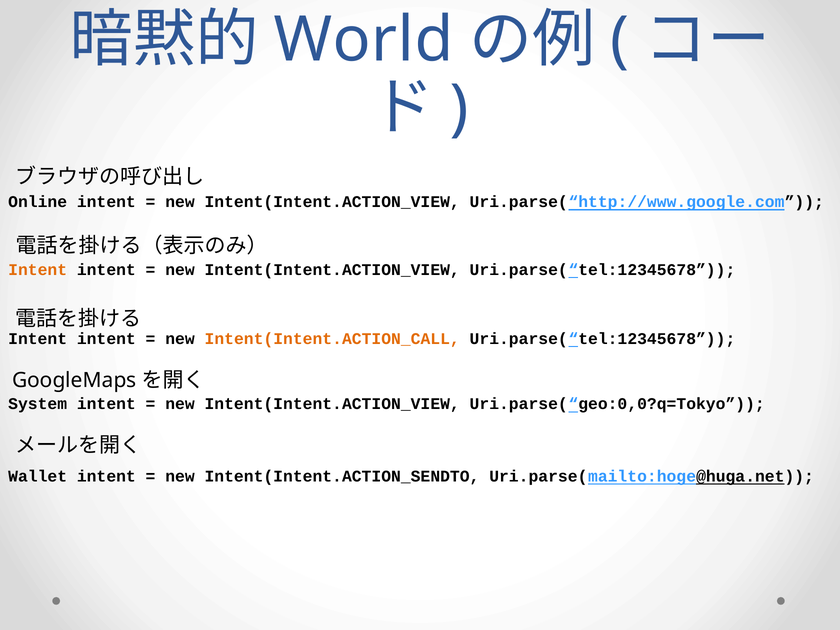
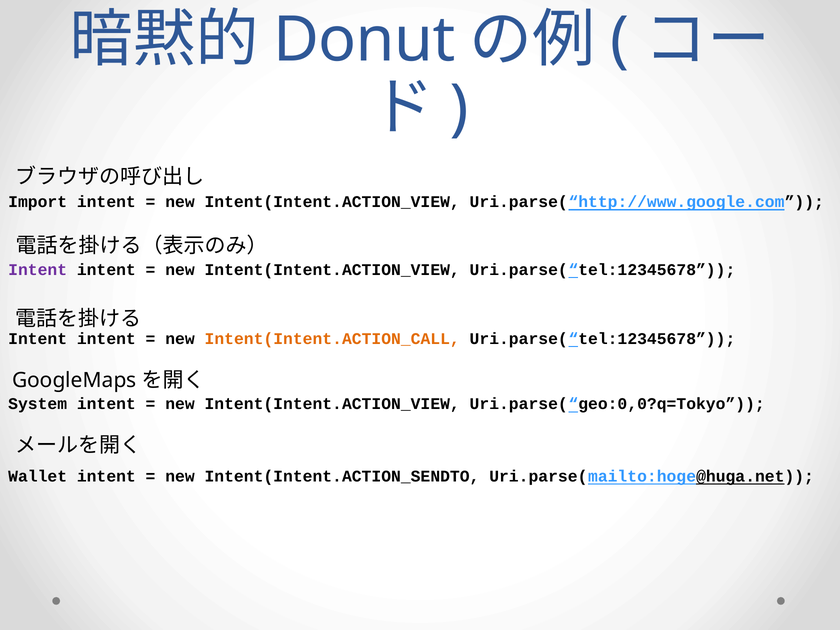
World: World -> Donut (364, 40)
Online: Online -> Import (38, 202)
Intent colour: orange -> purple (38, 270)
